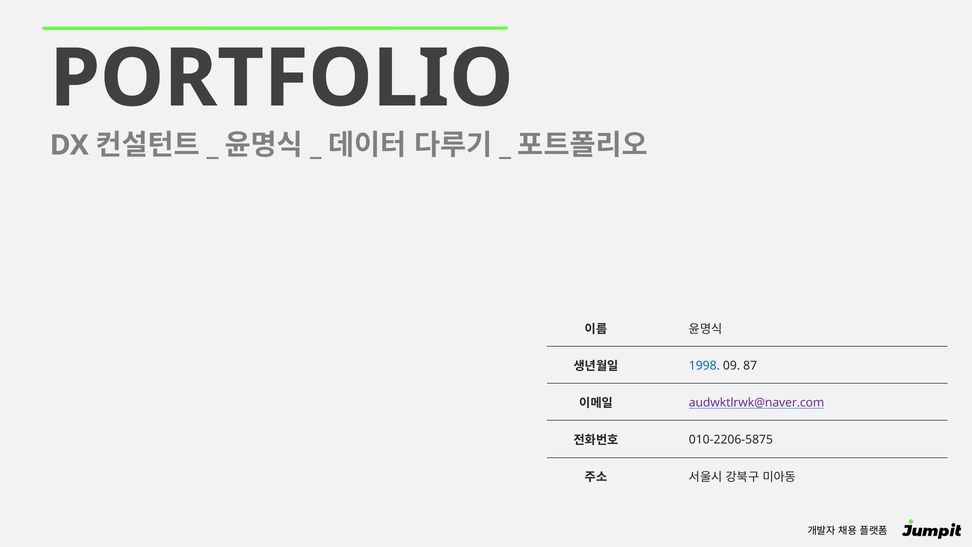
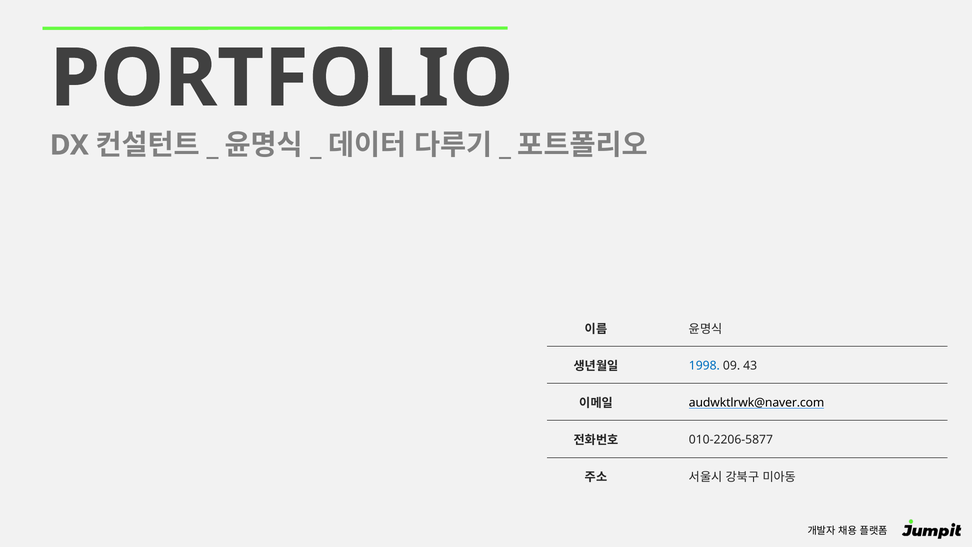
87: 87 -> 43 (750, 365)
audwktlrwk@naver.com colour: purple -> black (757, 402)
010-2206-5875: 010-2206-5875 -> 010-2206-5877 (731, 439)
